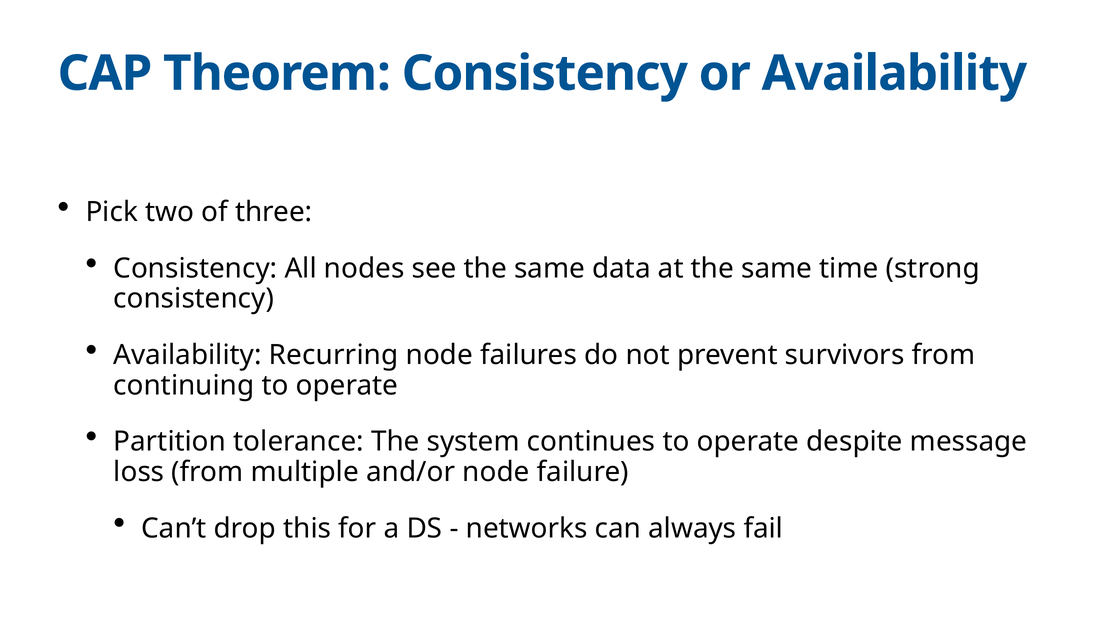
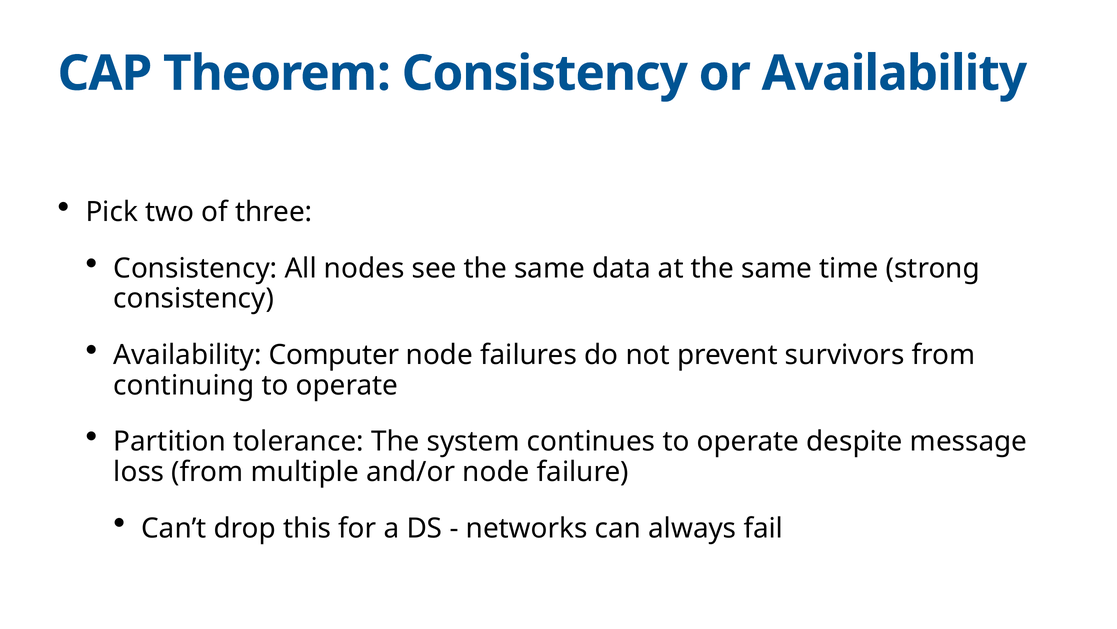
Recurring: Recurring -> Computer (334, 355)
